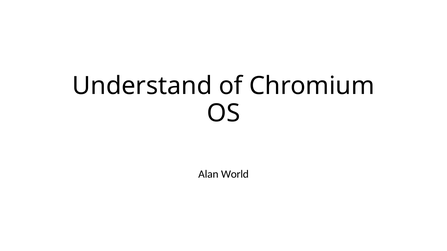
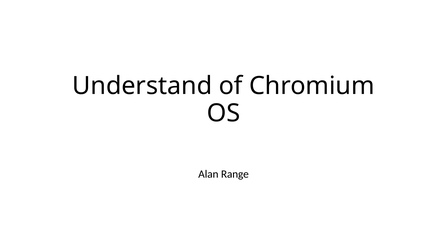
World: World -> Range (235, 175)
